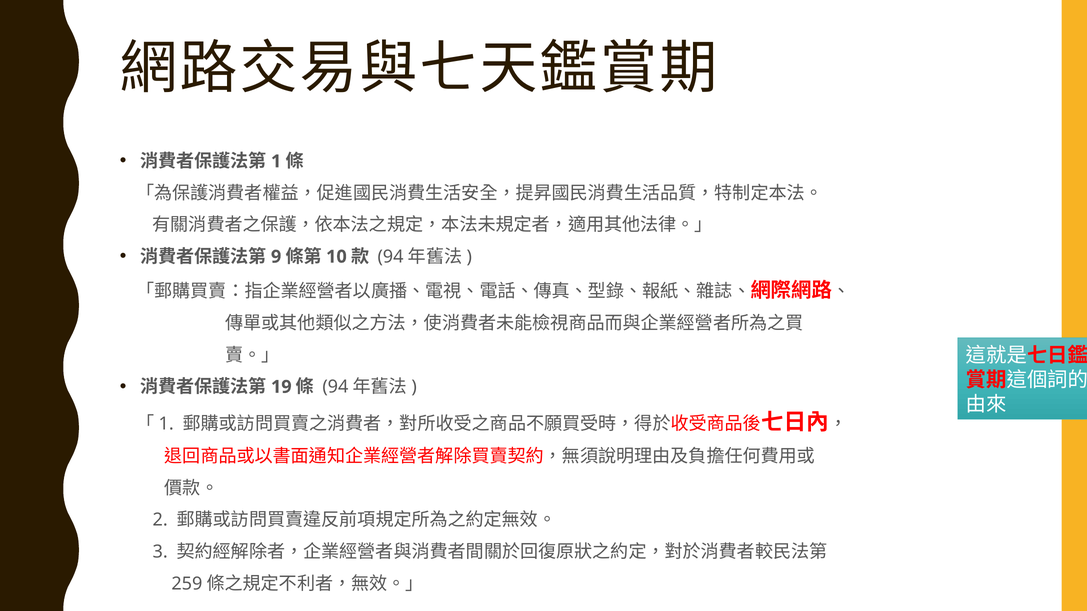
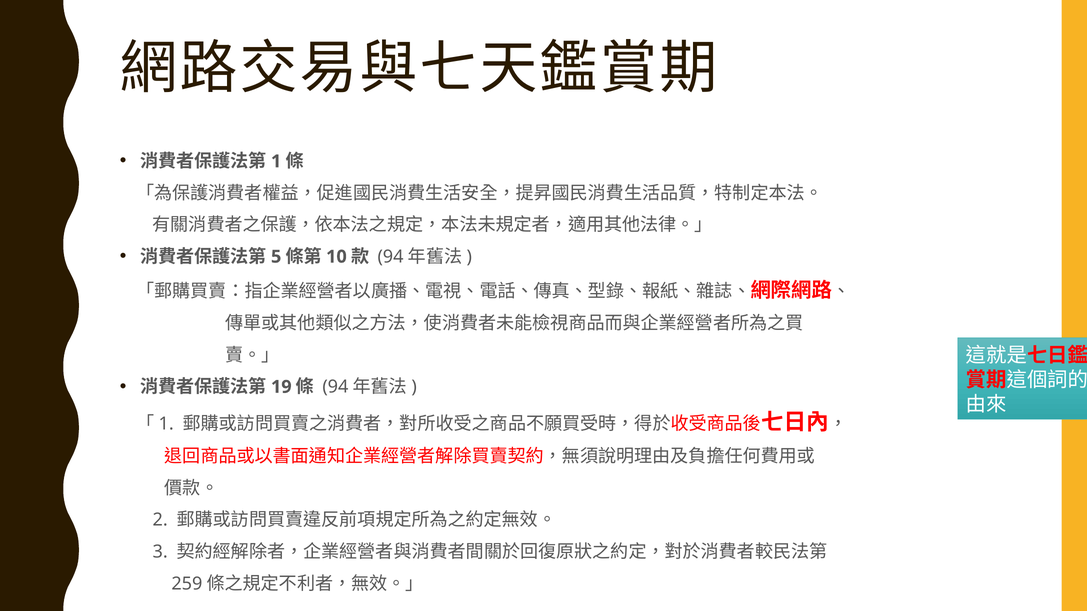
9: 9 -> 5 (276, 257)
